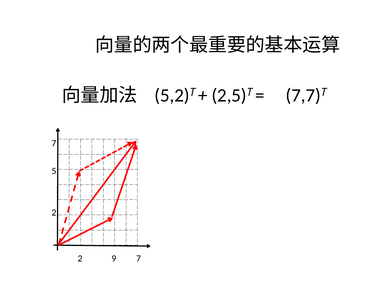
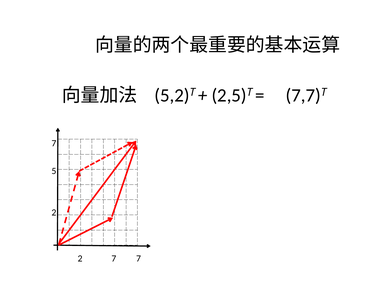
2 9: 9 -> 7 (114, 258)
